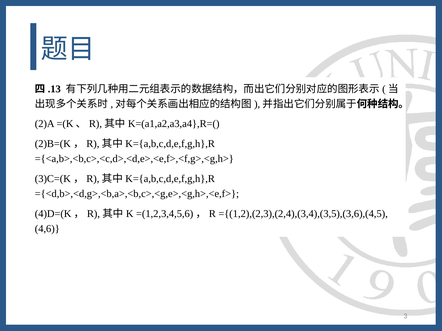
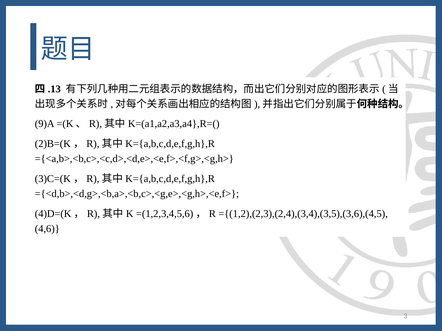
2)A: 2)A -> 9)A (45, 124)
